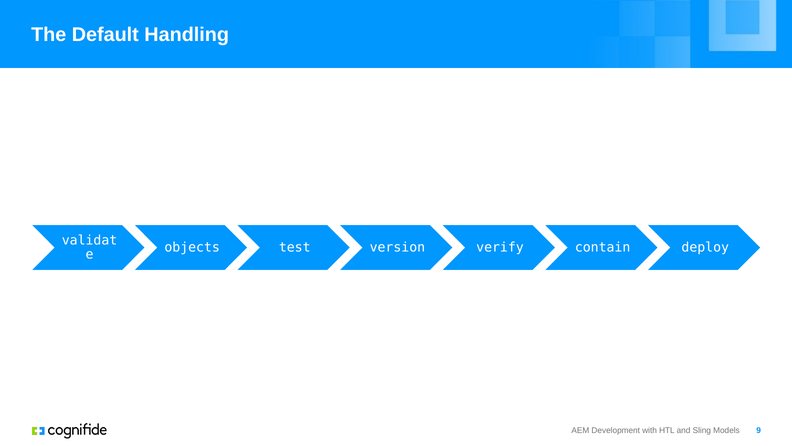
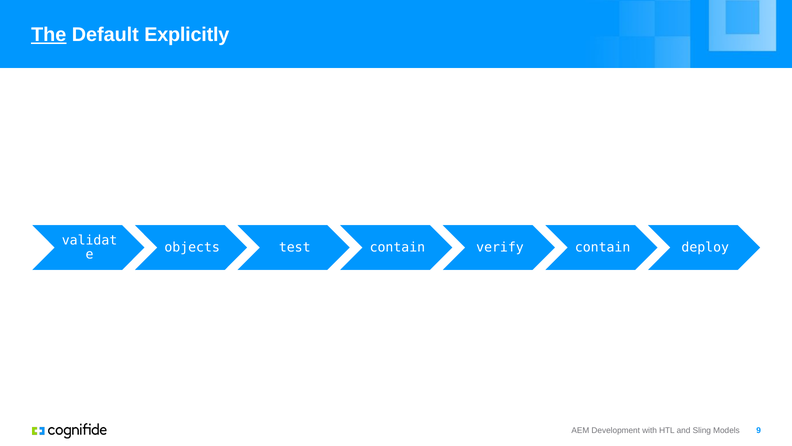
The underline: none -> present (49, 35)
Handling: Handling -> Explicitly (187, 35)
test version: version -> contain (397, 247)
